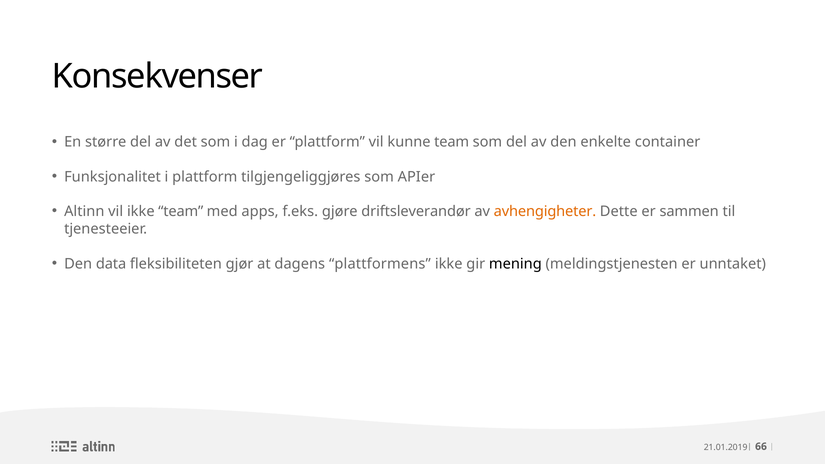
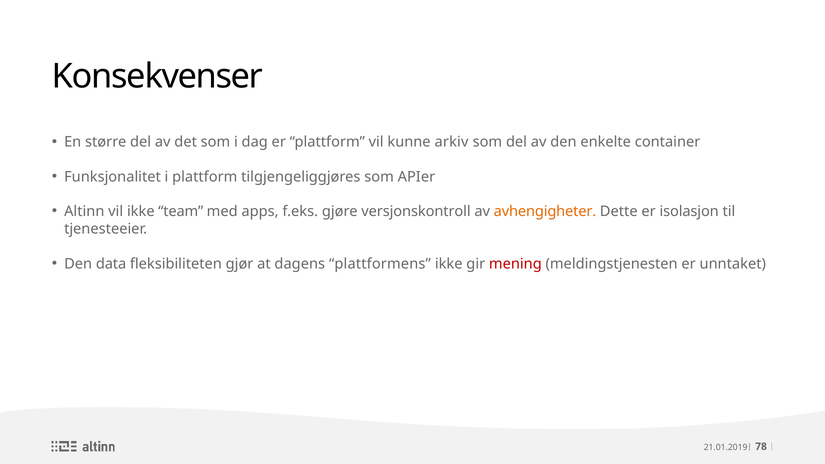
kunne team: team -> arkiv (452, 142)
driftsleverandør: driftsleverandør -> versjonskontroll (416, 211)
sammen: sammen -> isolasjon (689, 211)
mening colour: black -> red (515, 264)
66: 66 -> 78 (761, 447)
